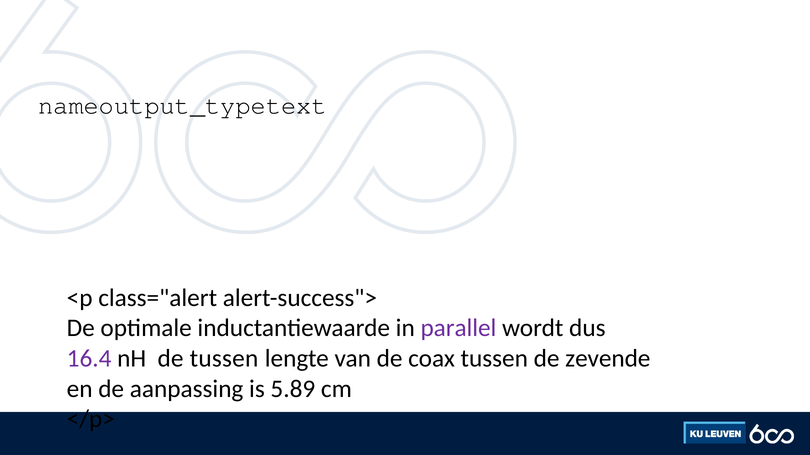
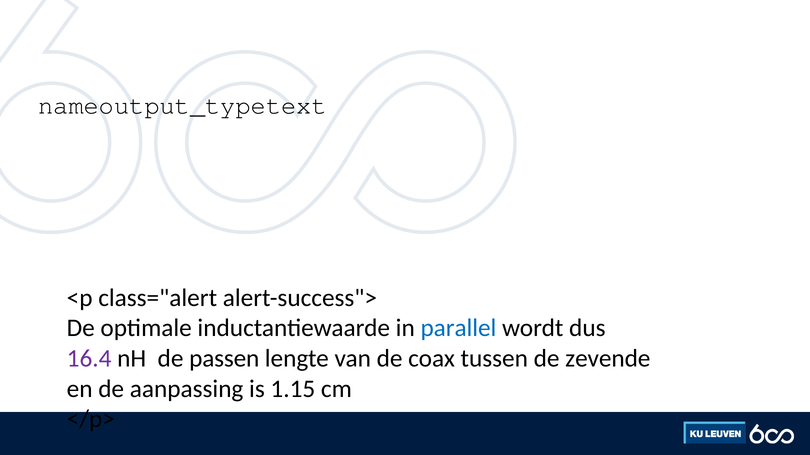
parallel colour: purple -> blue (458, 329)
de tussen: tussen -> passen (224, 359)
5.89: 5.89 -> 1.15 (293, 389)
